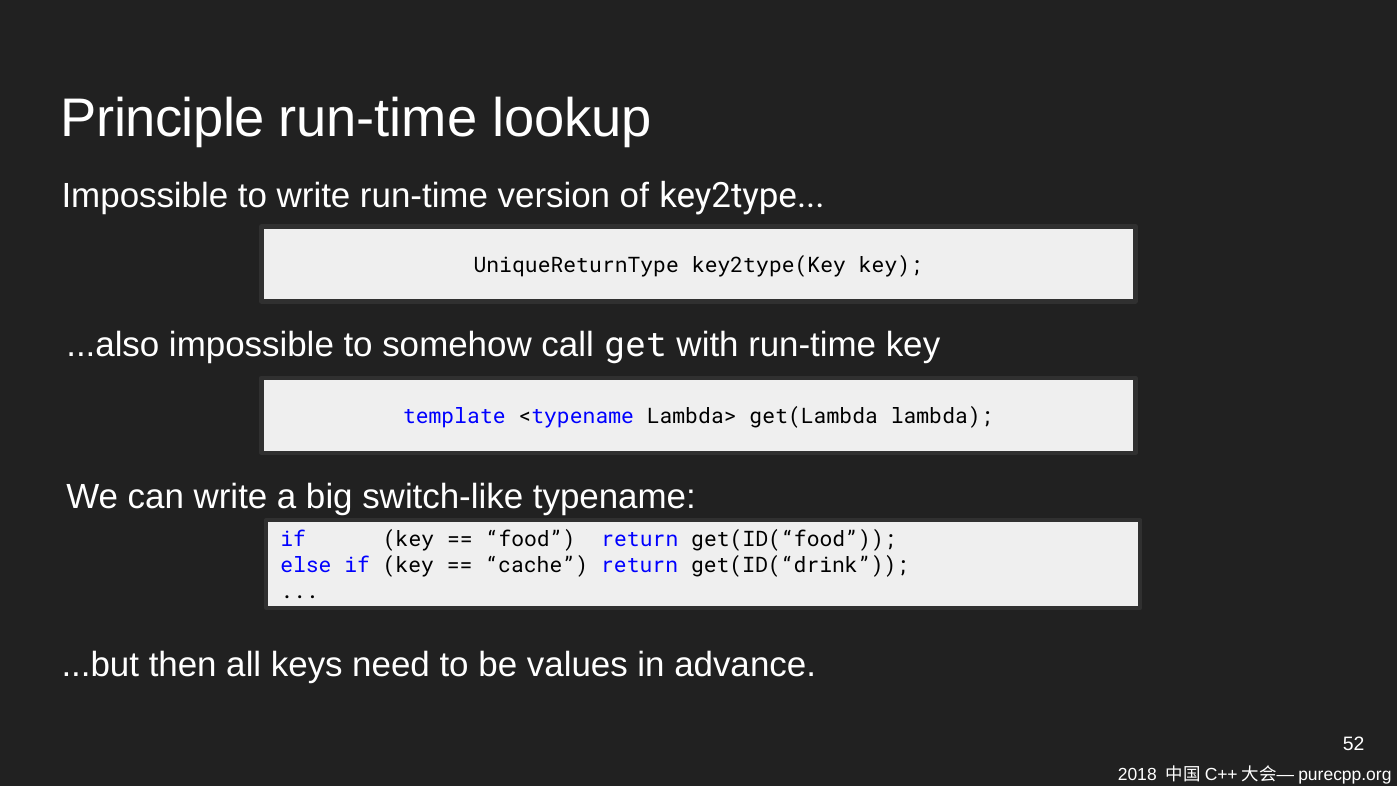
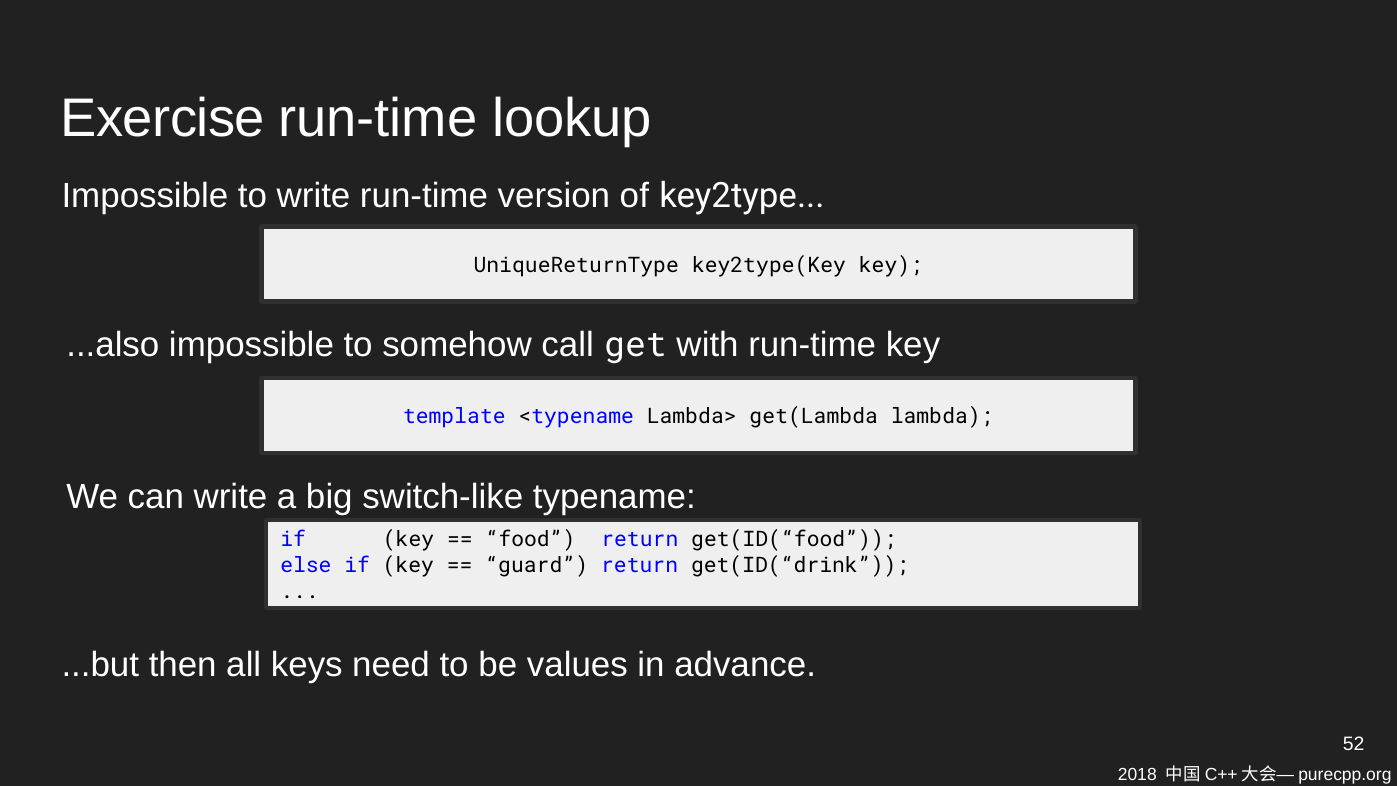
Principle: Principle -> Exercise (163, 118)
cache: cache -> guard (537, 565)
